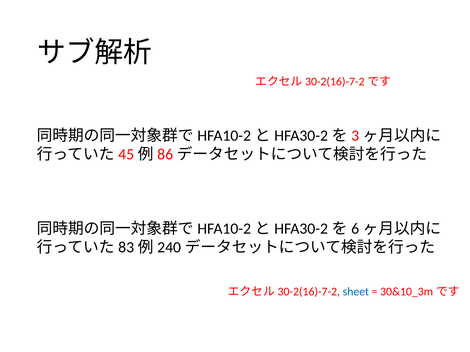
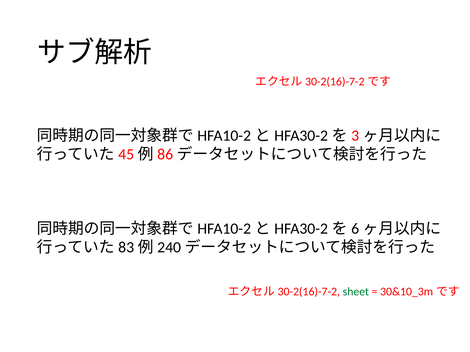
sheet colour: blue -> green (356, 292)
